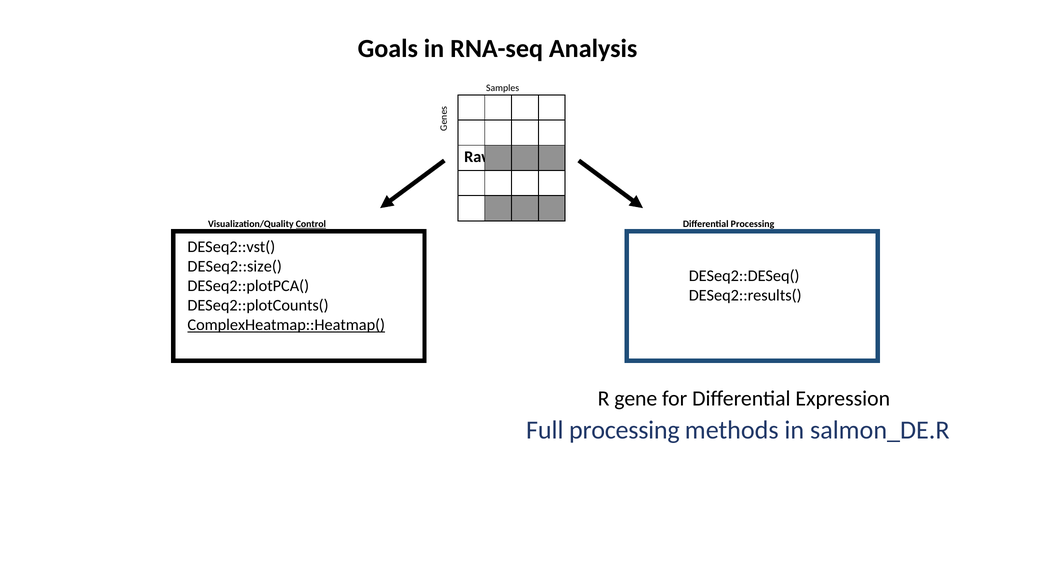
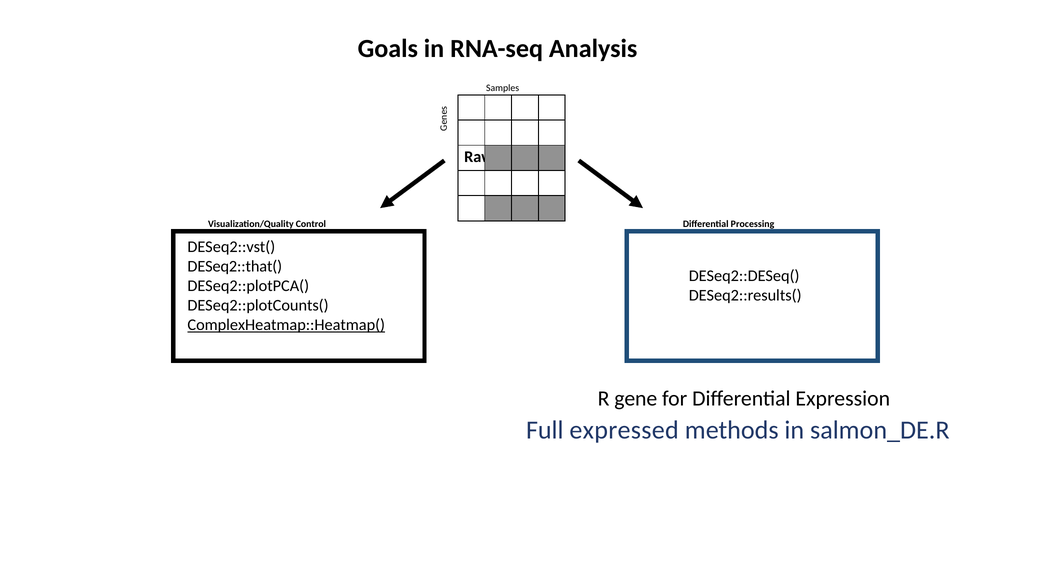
Control underline: present -> none (311, 224)
DESeq2::size(: DESeq2::size( -> DESeq2::that( (235, 266)
Full processing: processing -> expressed (624, 430)
